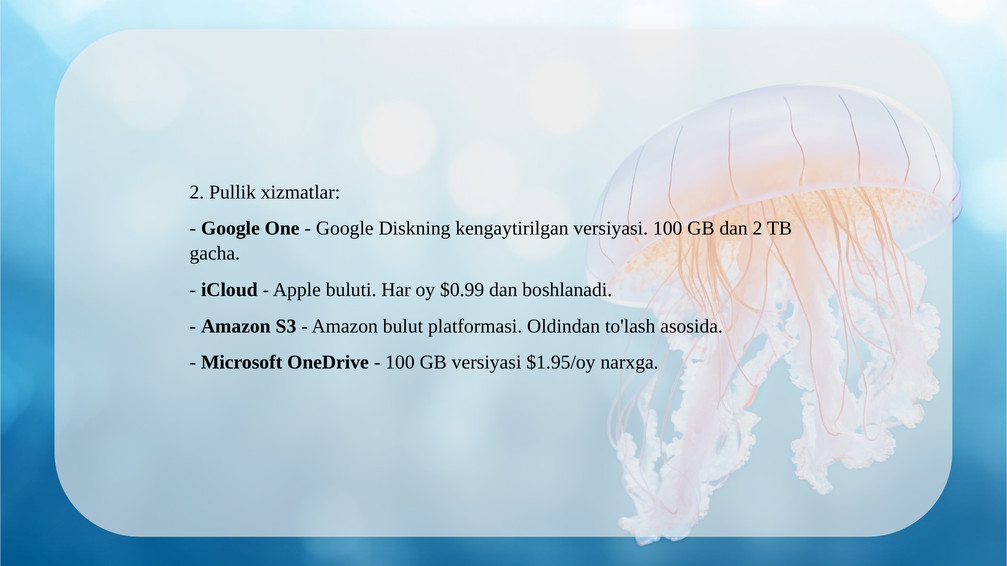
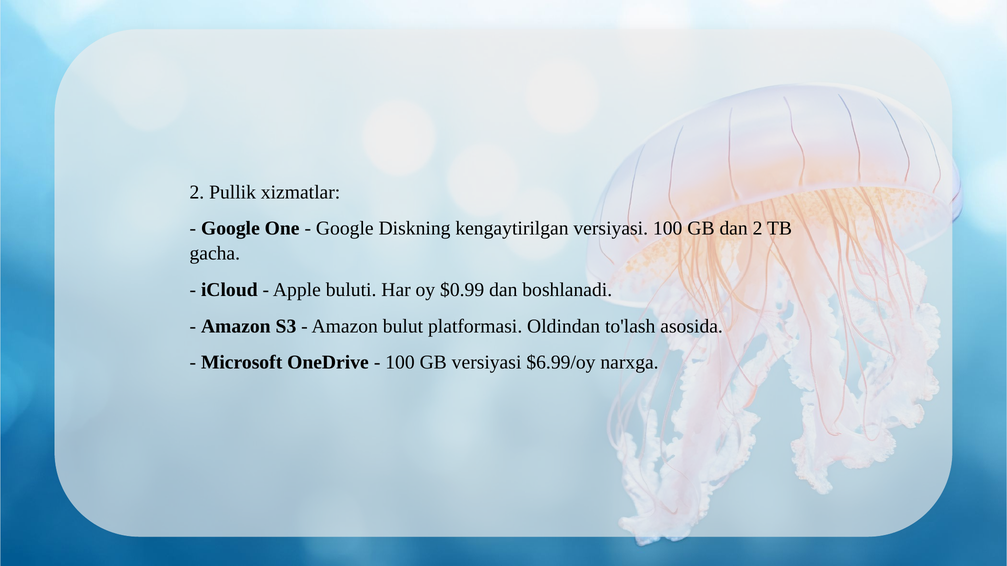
$1.95/oy: $1.95/oy -> $6.99/oy (561, 363)
